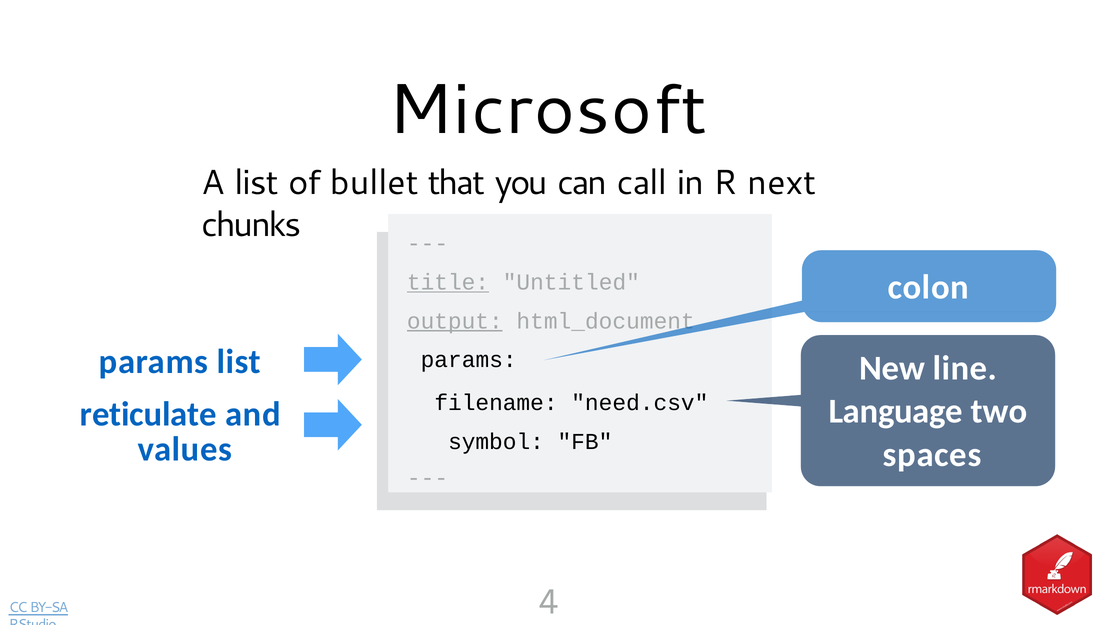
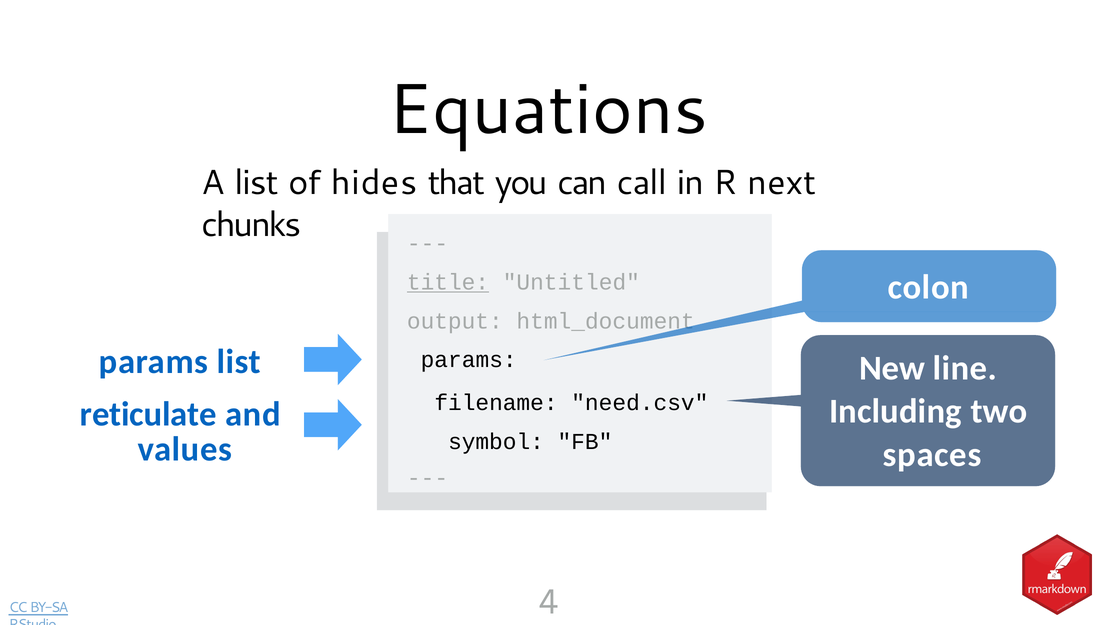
Microsoft: Microsoft -> Equations (548, 110)
bullet: bullet -> hides (374, 183)
output underline: present -> none (455, 321)
Language: Language -> Including (895, 411)
